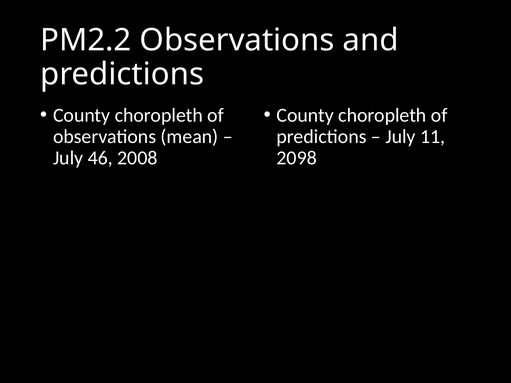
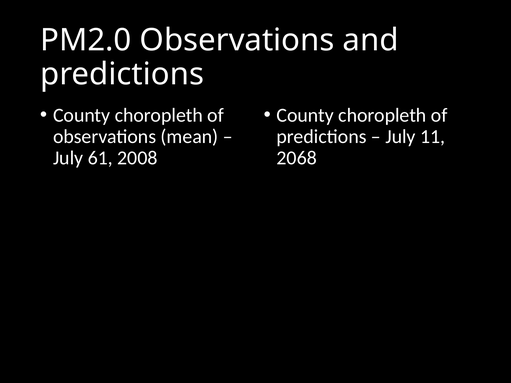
PM2.2: PM2.2 -> PM2.0 (86, 40)
46: 46 -> 61 (100, 158)
2098: 2098 -> 2068 (297, 158)
